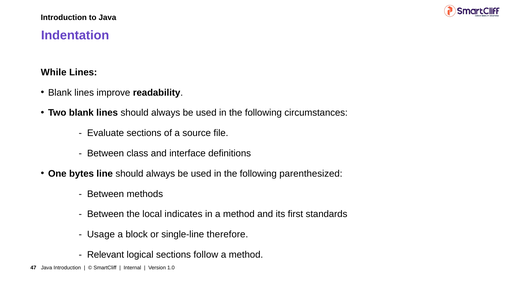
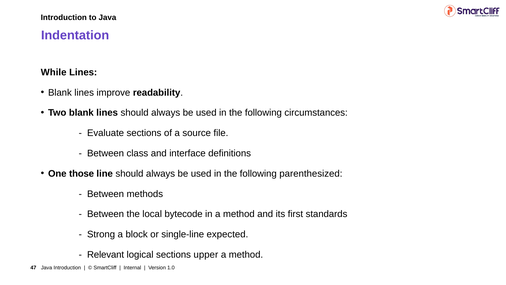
bytes: bytes -> those (82, 173)
indicates: indicates -> bytecode (184, 214)
Usage: Usage -> Strong (101, 234)
therefore: therefore -> expected (227, 234)
follow: follow -> upper (206, 254)
